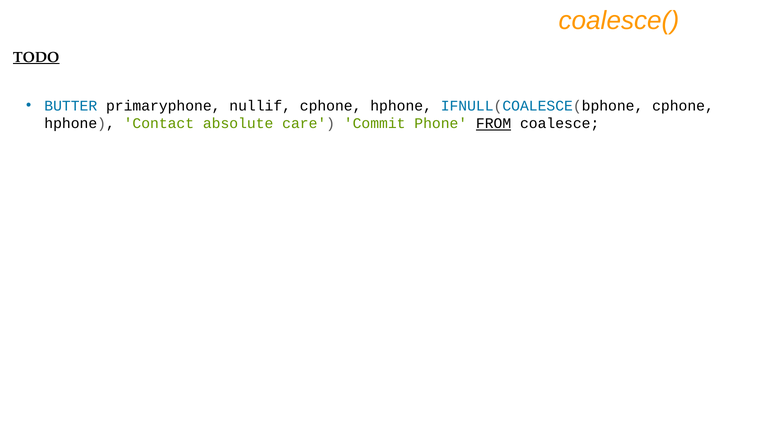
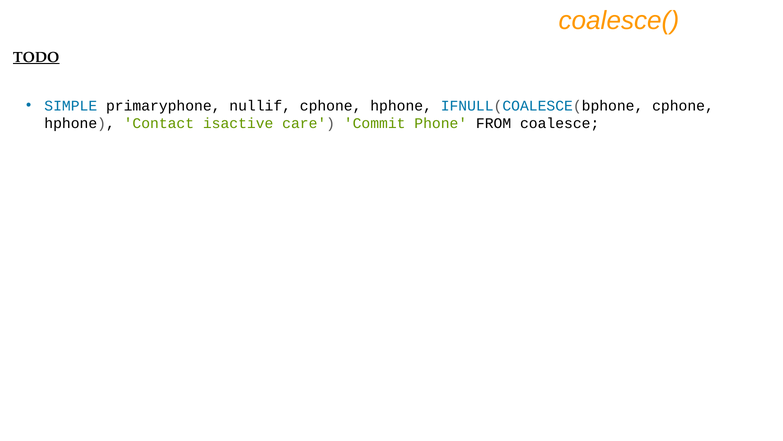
BUTTER: BUTTER -> SIMPLE (71, 106)
absolute: absolute -> isactive (238, 123)
FROM underline: present -> none (494, 123)
